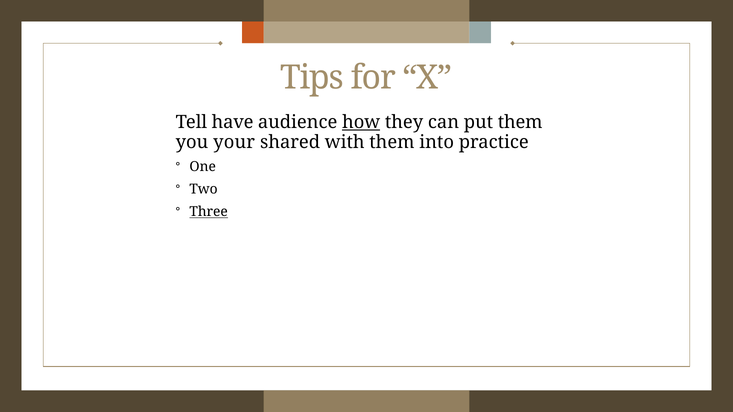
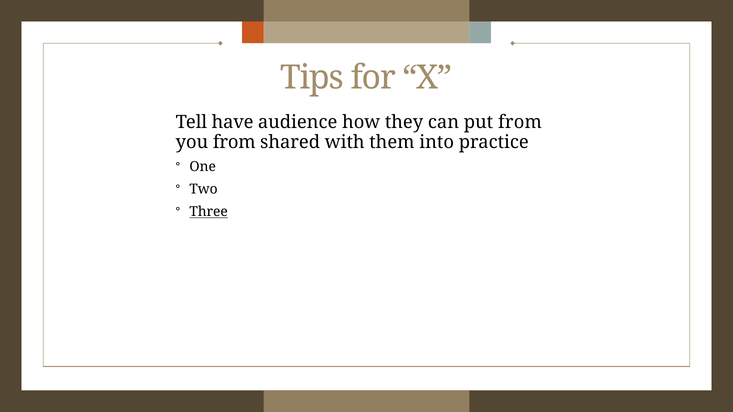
how underline: present -> none (361, 122)
put them: them -> from (520, 122)
you your: your -> from (234, 142)
